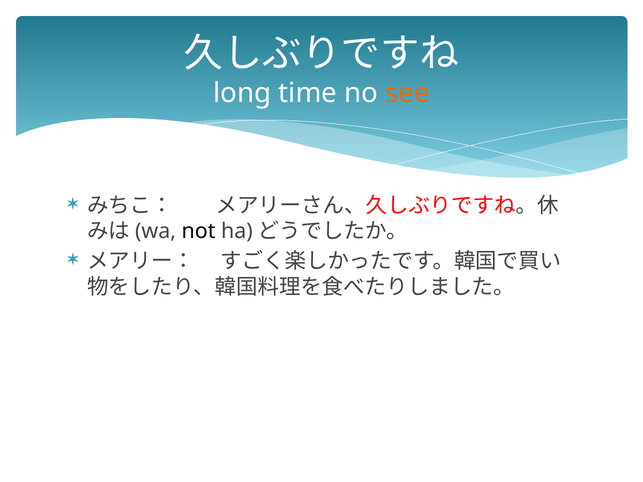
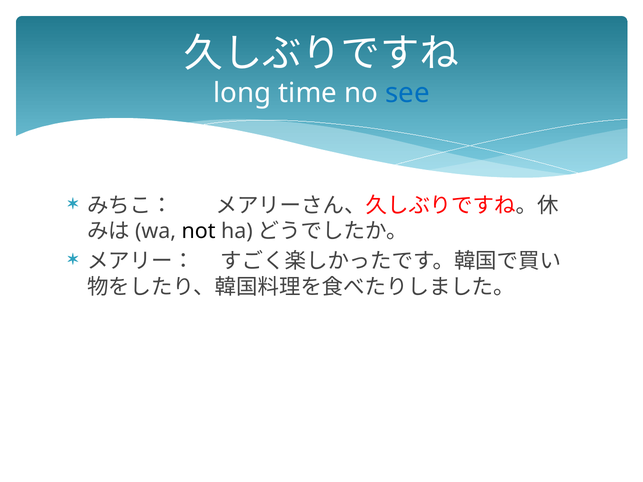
see colour: orange -> blue (407, 93)
